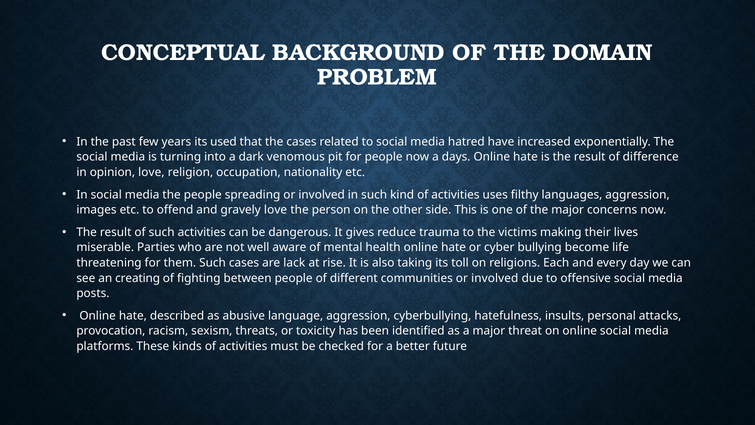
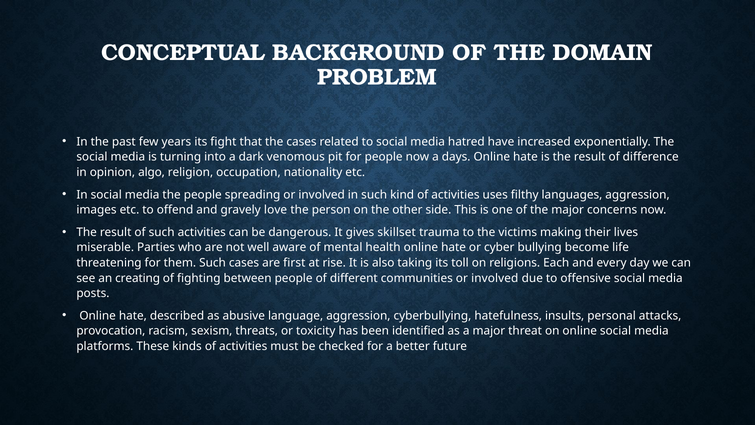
used: used -> fight (223, 142)
opinion love: love -> algo (152, 172)
reduce: reduce -> skillset (397, 232)
lack: lack -> first (294, 263)
